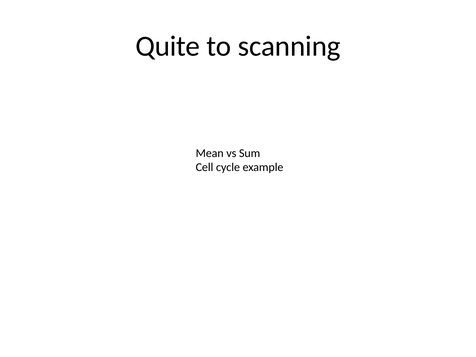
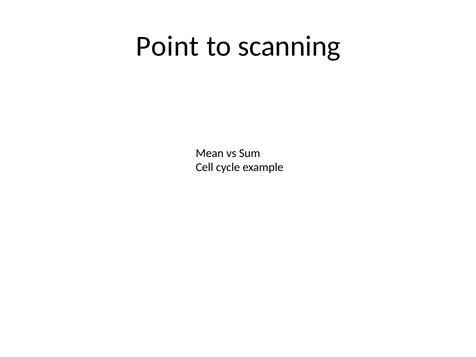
Quite: Quite -> Point (167, 46)
